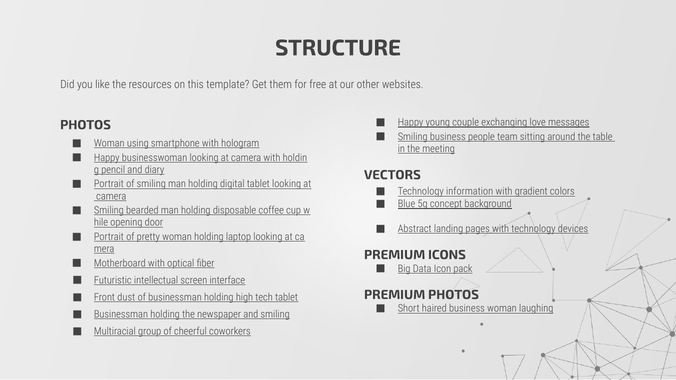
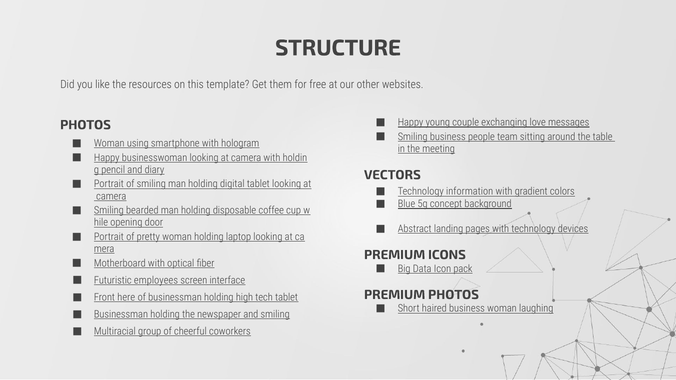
intellectual: intellectual -> employees (156, 280)
dust: dust -> here (126, 297)
